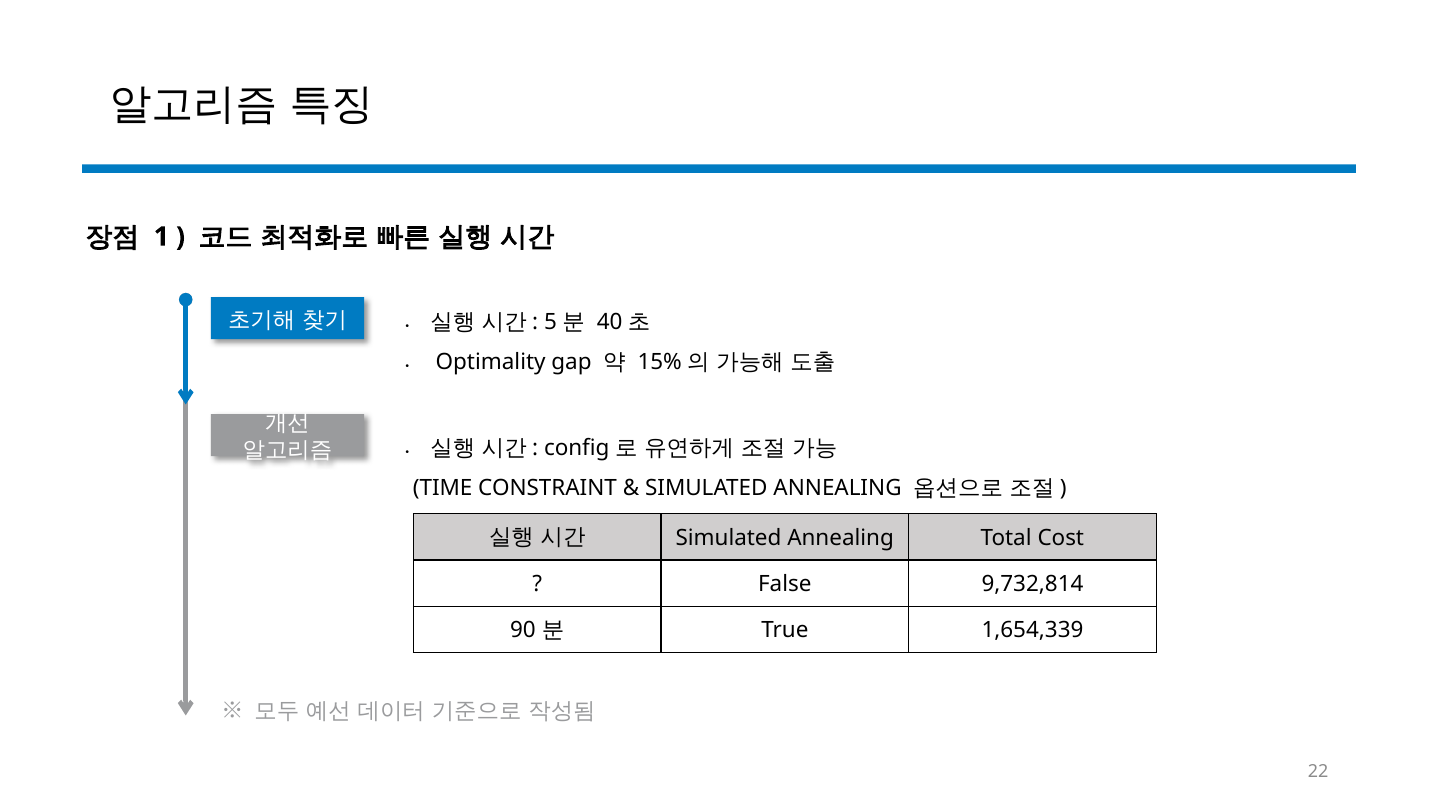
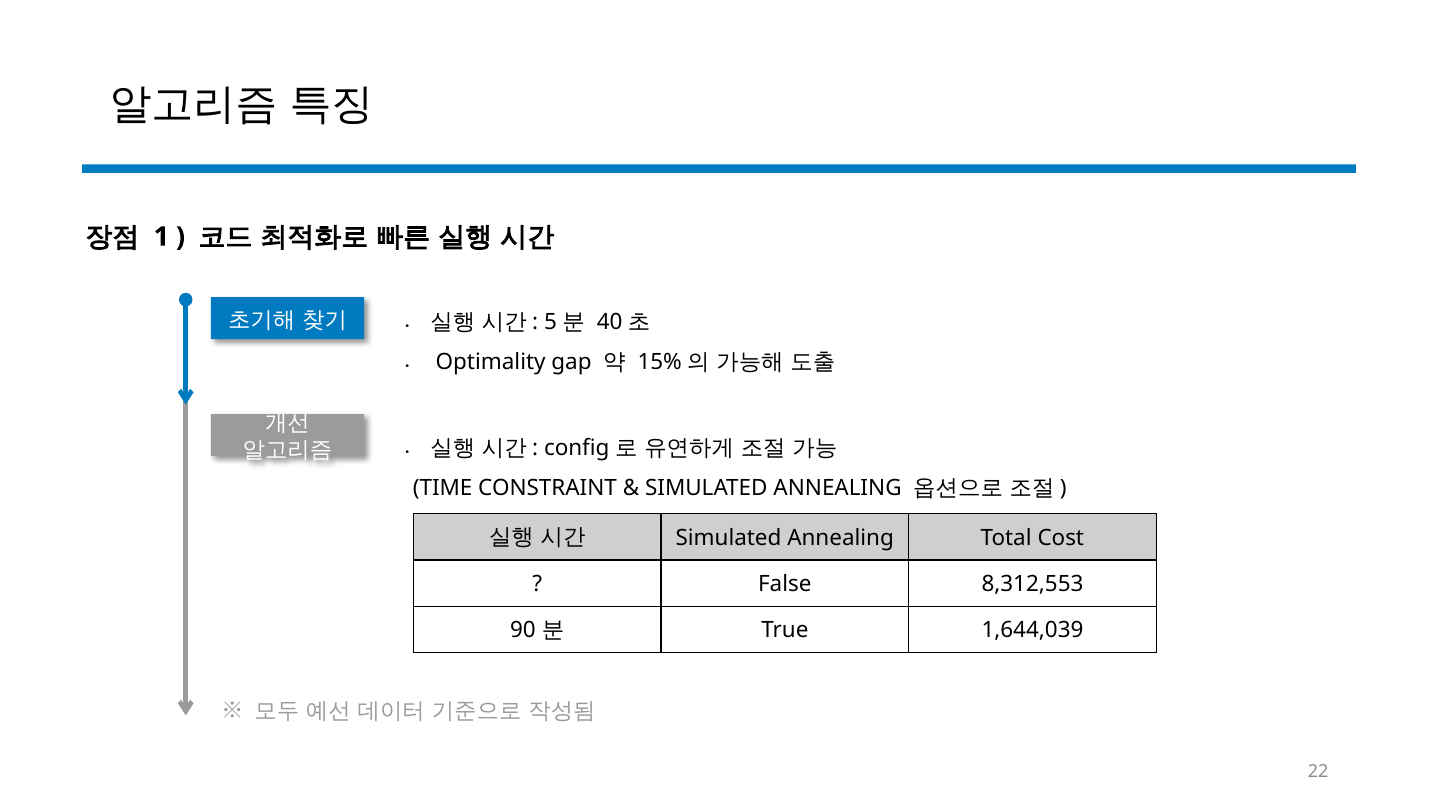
9,732,814: 9,732,814 -> 8,312,553 (1032, 584)
1,654,339: 1,654,339 -> 1,644,039 (1032, 630)
